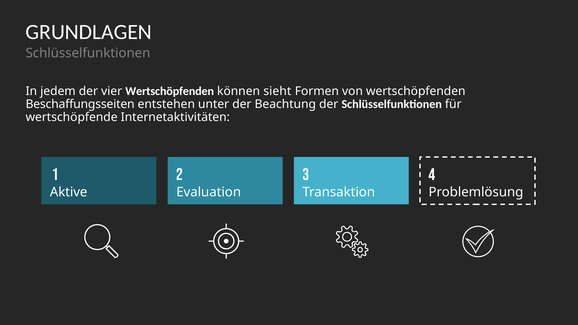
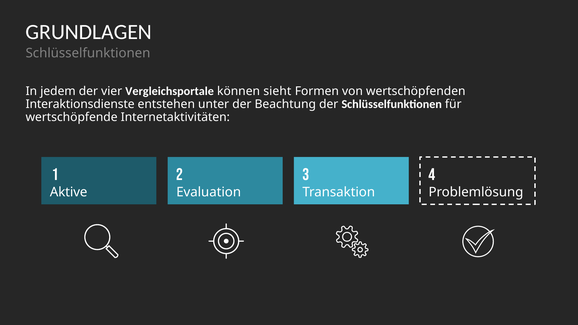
vier Wertschöpfenden: Wertschöpfenden -> Vergleichsportale (170, 91)
Beschaffungsseiten: Beschaffungsseiten -> Interaktionsdienste (80, 104)
